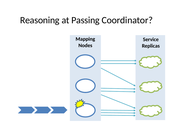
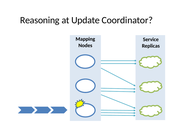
Passing: Passing -> Update (86, 20)
